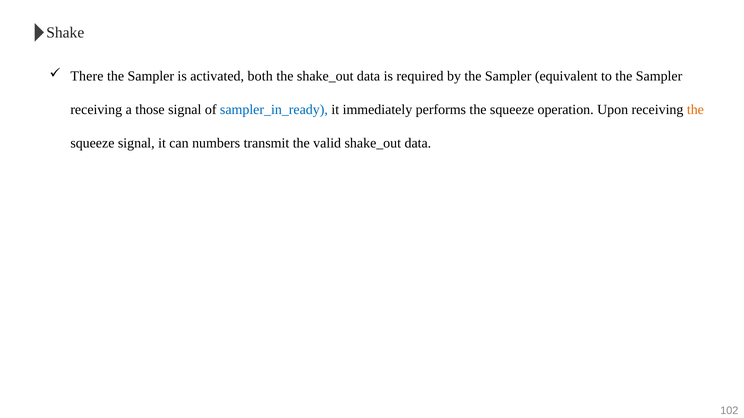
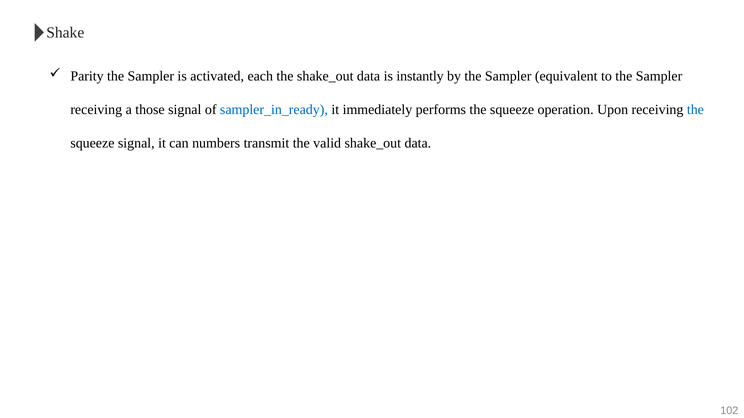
There: There -> Parity (87, 76)
both: both -> each (260, 76)
required: required -> instantly (420, 76)
the colour: orange -> blue (695, 110)
